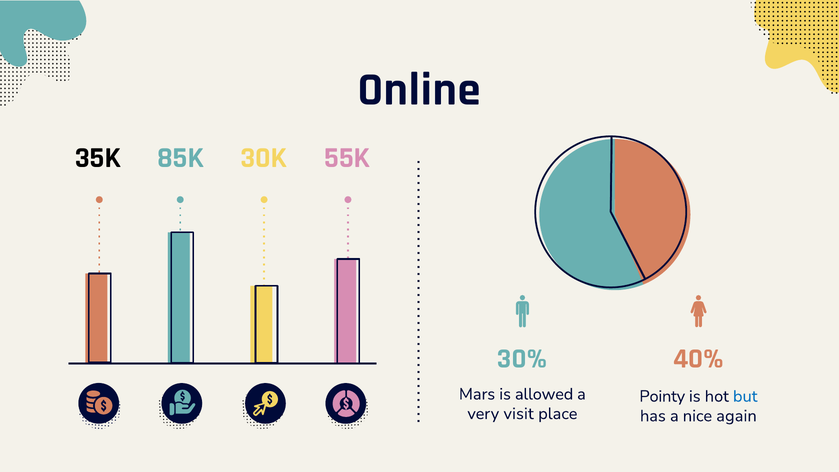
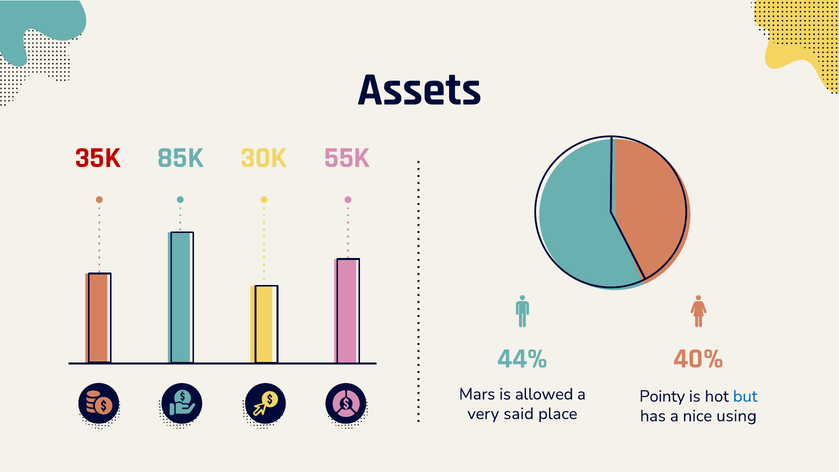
Online: Online -> Assets (420, 89)
35K colour: black -> red (98, 158)
30%: 30% -> 44% (523, 359)
visit: visit -> said (519, 414)
again: again -> using (736, 416)
